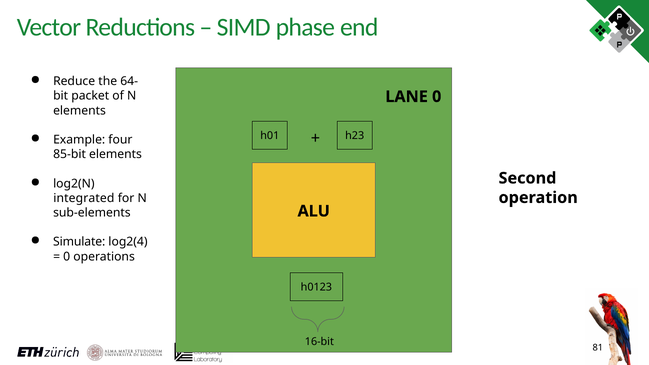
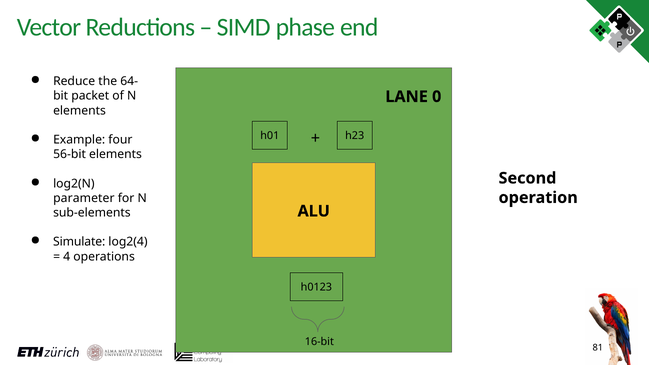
85-bit: 85-bit -> 56-bit (70, 154)
integrated: integrated -> parameter (84, 198)
0: 0 -> 4 (67, 257)
